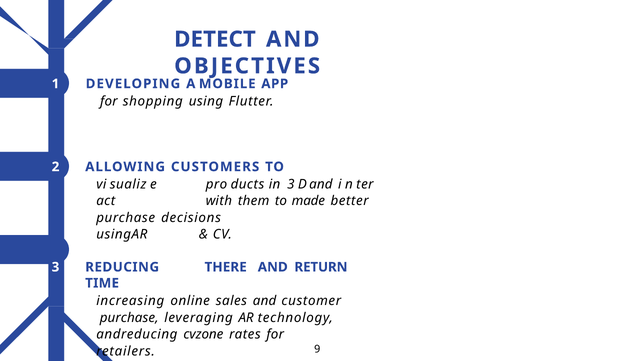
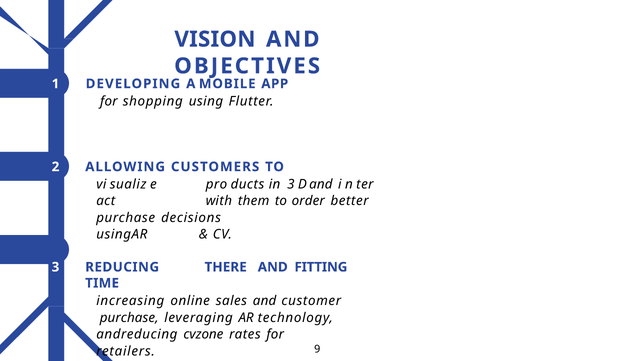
DETECT: DETECT -> VISION (215, 39)
made: made -> order (308, 201)
RETURN: RETURN -> FITTING (321, 267)
